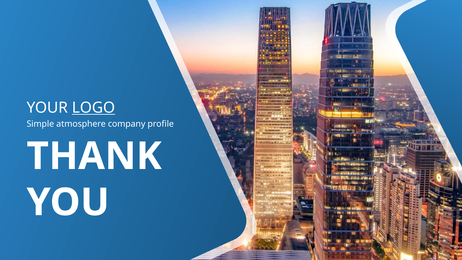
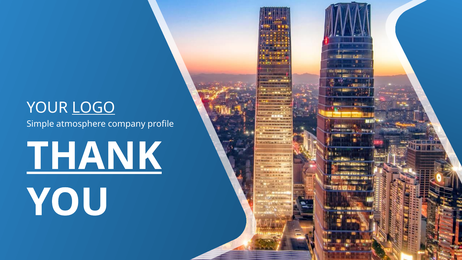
THANK underline: none -> present (94, 156)
